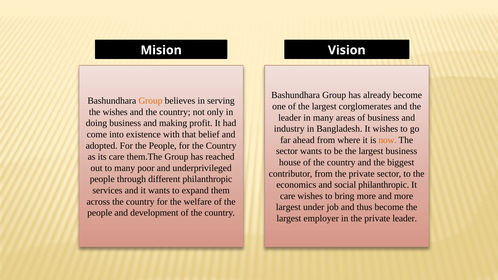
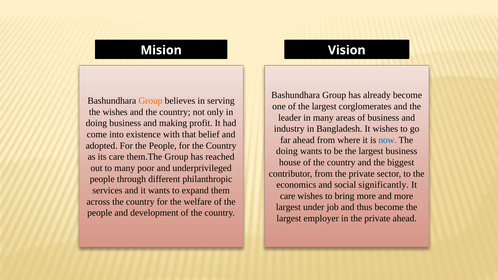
now colour: orange -> blue (388, 140)
sector: sector -> doing (287, 151)
social philanthropic: philanthropic -> significantly (384, 185)
private leader: leader -> ahead (405, 219)
